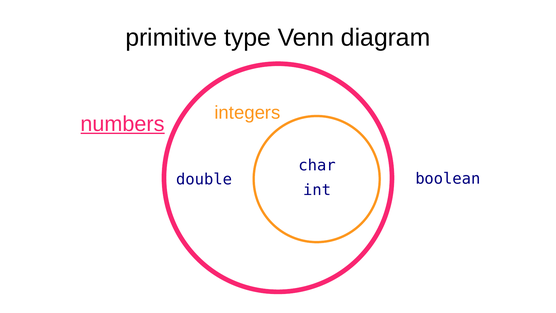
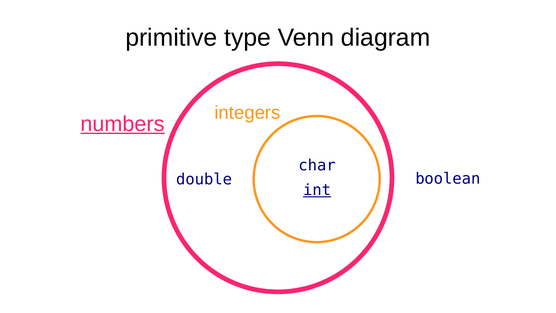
int underline: none -> present (317, 190)
